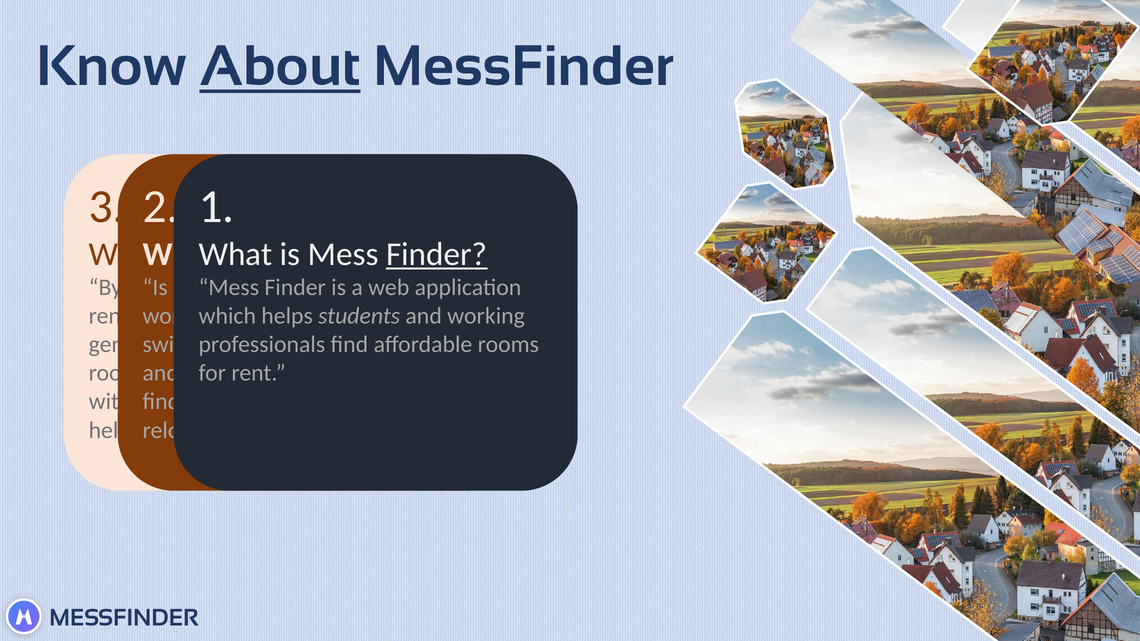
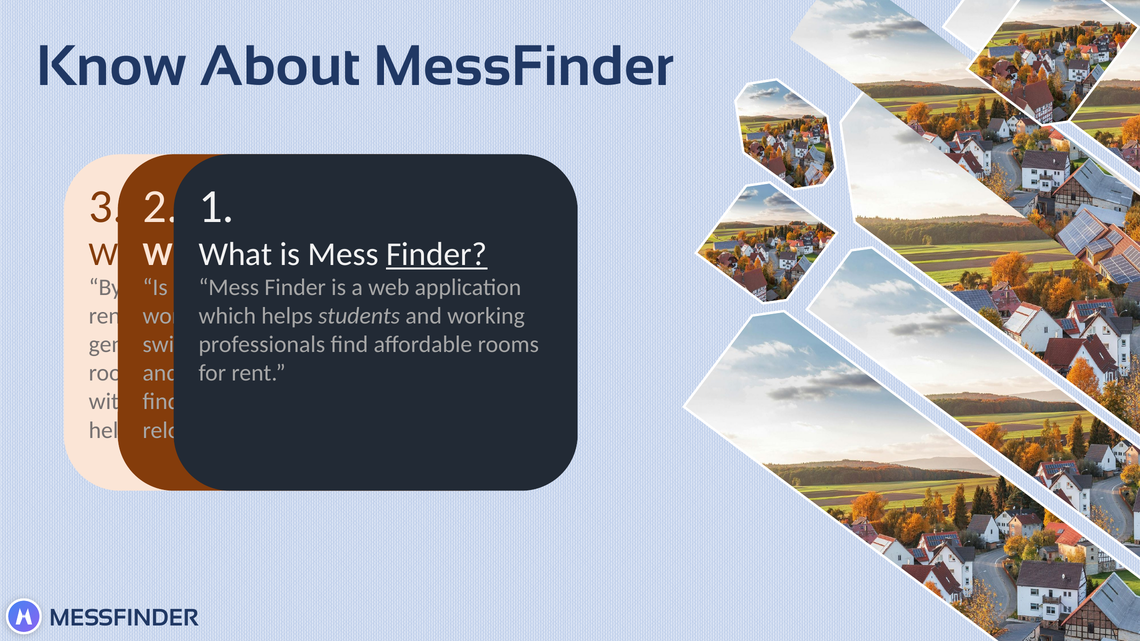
About underline: present -> none (280, 67)
